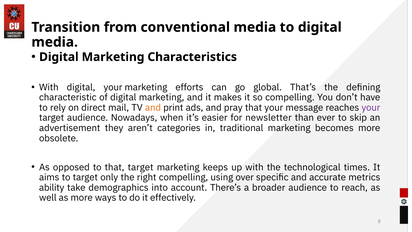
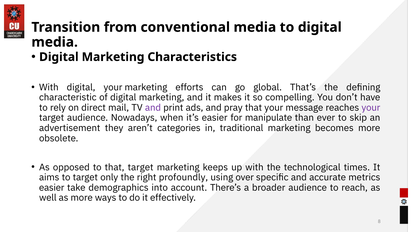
and colour: orange -> purple (153, 108)
newsletter: newsletter -> manipulate (269, 118)
right compelling: compelling -> profoundly (183, 177)
ability: ability -> easier (52, 187)
